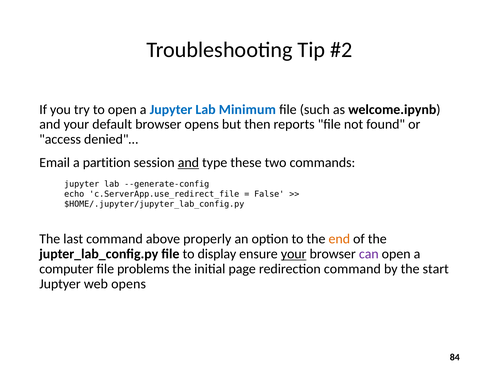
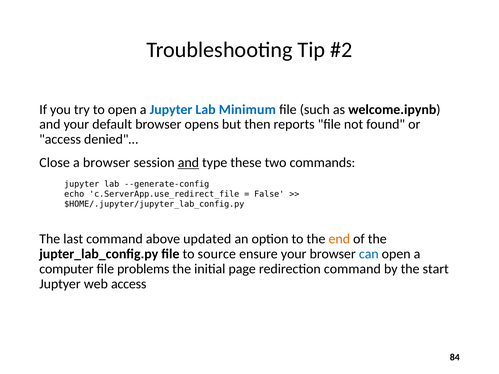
Email: Email -> Close (55, 163)
a partition: partition -> browser (107, 163)
properly: properly -> updated (207, 239)
display: display -> source (217, 254)
your underline: present -> none (294, 254)
can colour: purple -> blue (369, 254)
web opens: opens -> access (129, 284)
